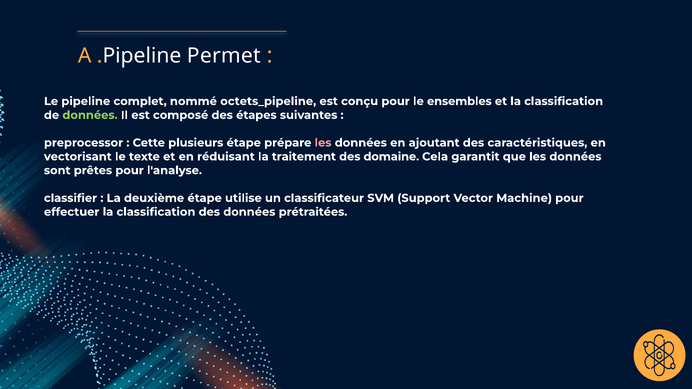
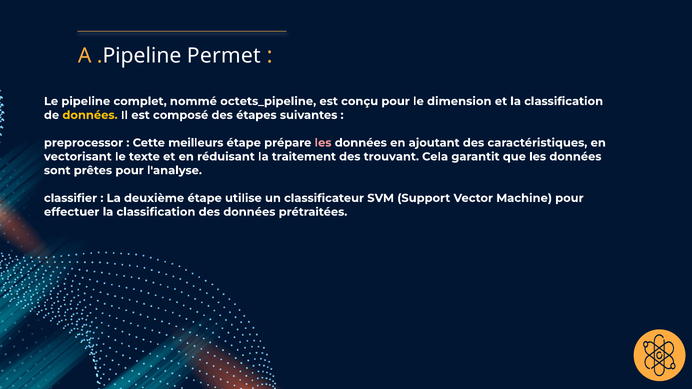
ensembles: ensembles -> dimension (459, 101)
données colour: light green -> yellow (90, 115)
plusieurs: plusieurs -> meilleurs (196, 143)
domaine: domaine -> trouvant (391, 157)
